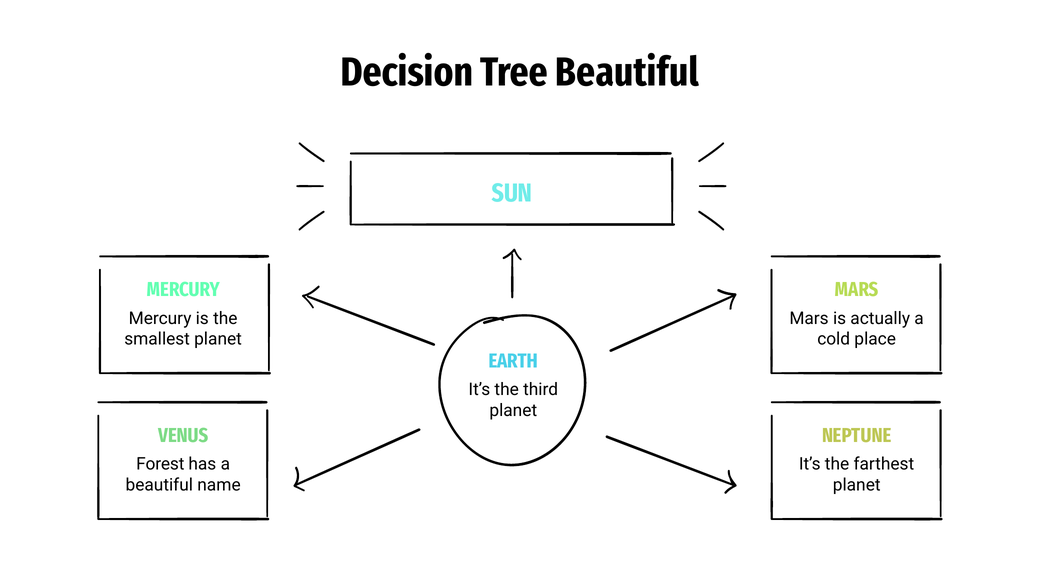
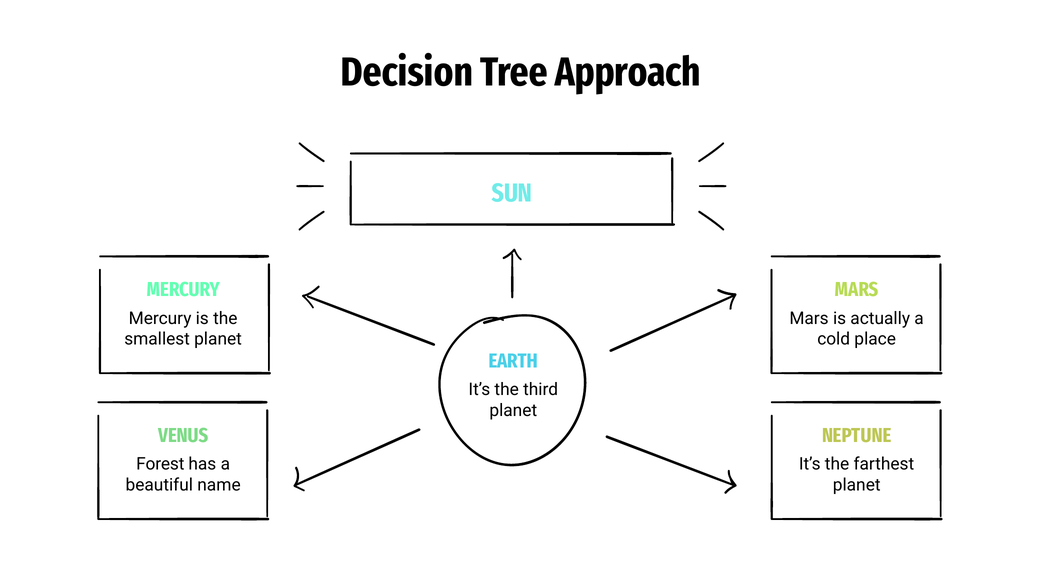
Tree Beautiful: Beautiful -> Approach (628, 72)
